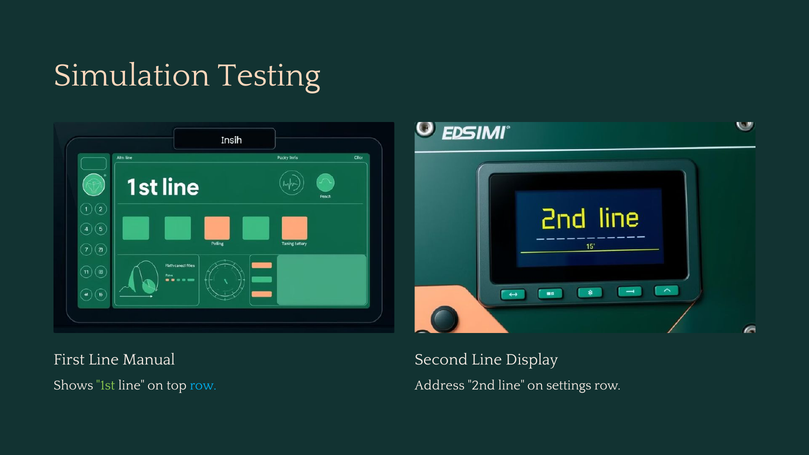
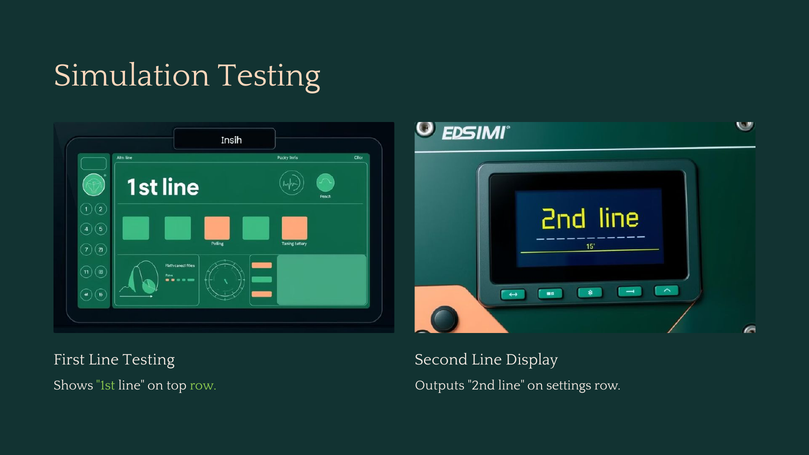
Line Manual: Manual -> Testing (149, 359)
row colour: light blue -> light green (203, 386)
Address: Address -> Outputs (440, 386)
